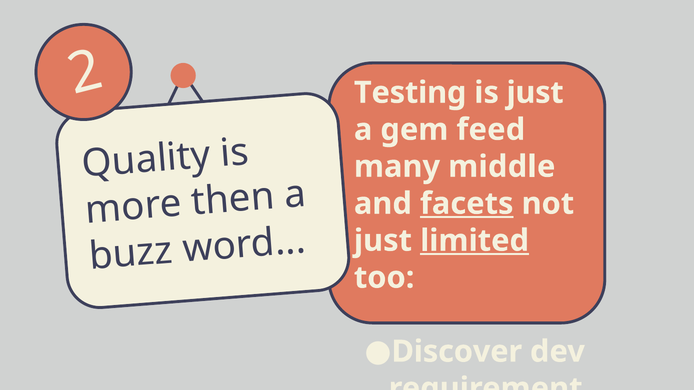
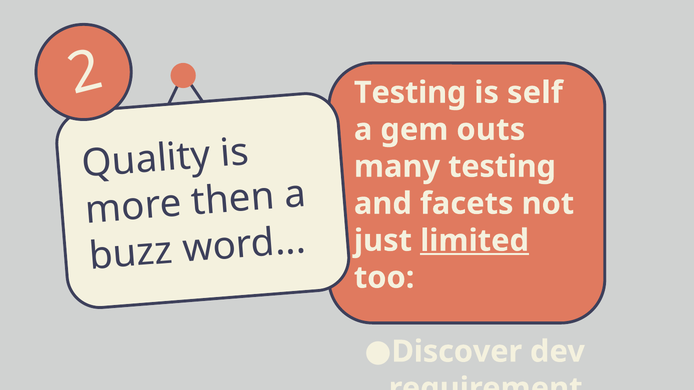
is just: just -> self (535, 93)
feed: feed -> outs (491, 130)
many middle: middle -> testing (502, 167)
facets underline: present -> none (467, 204)
